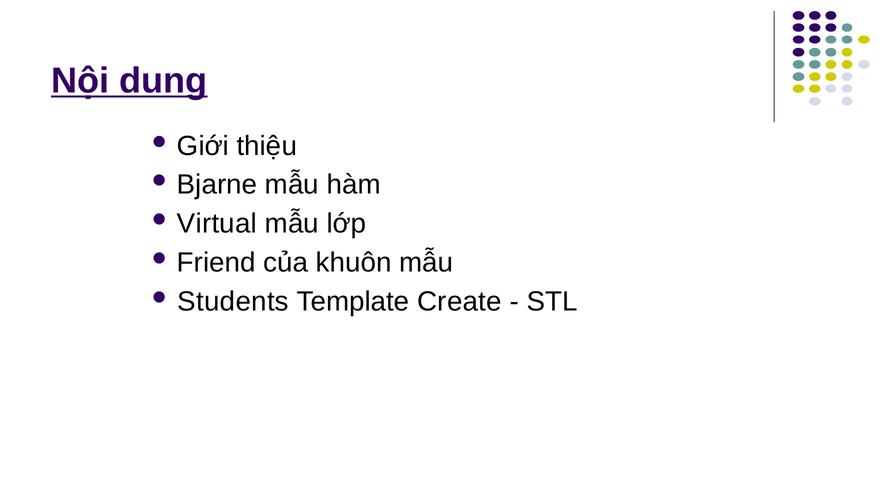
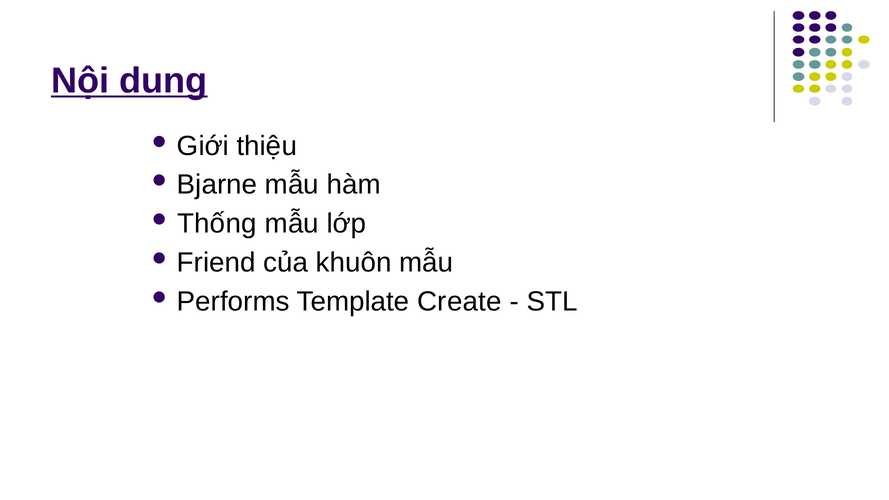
Virtual: Virtual -> Thống (217, 224)
Students: Students -> Performs (233, 302)
